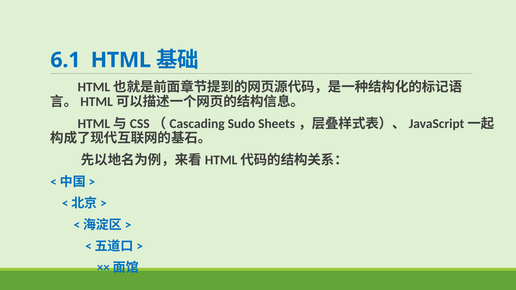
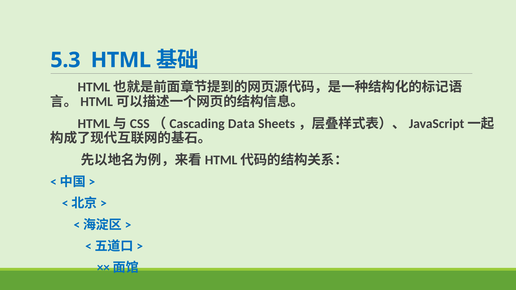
6.1: 6.1 -> 5.3 (65, 60)
Sudo: Sudo -> Data (241, 124)
